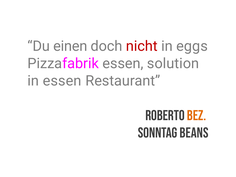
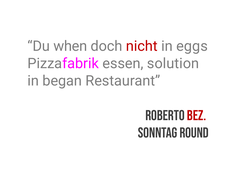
einen: einen -> when (70, 46)
in essen: essen -> began (62, 81)
Bez colour: orange -> red (197, 115)
beans: beans -> round (194, 133)
